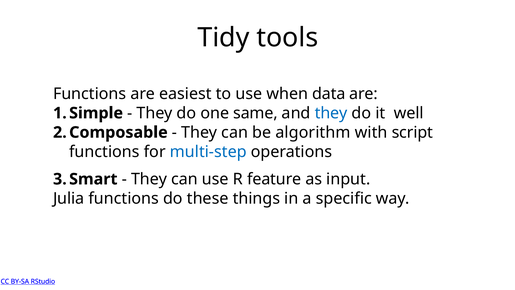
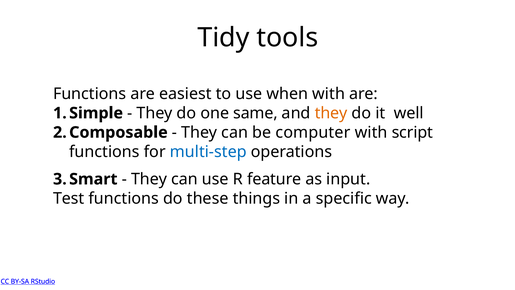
when data: data -> with (329, 94)
they colour: blue -> orange (331, 113)
algorithm: algorithm -> computer (313, 132)
Julia: Julia -> Test (69, 198)
